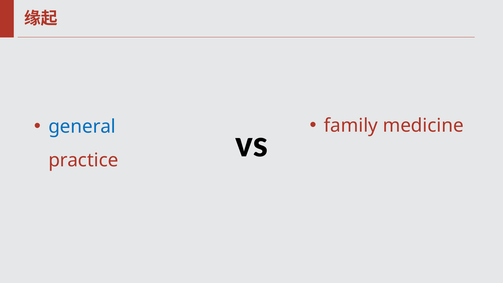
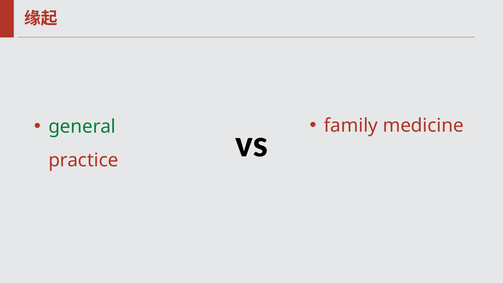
general colour: blue -> green (82, 126)
